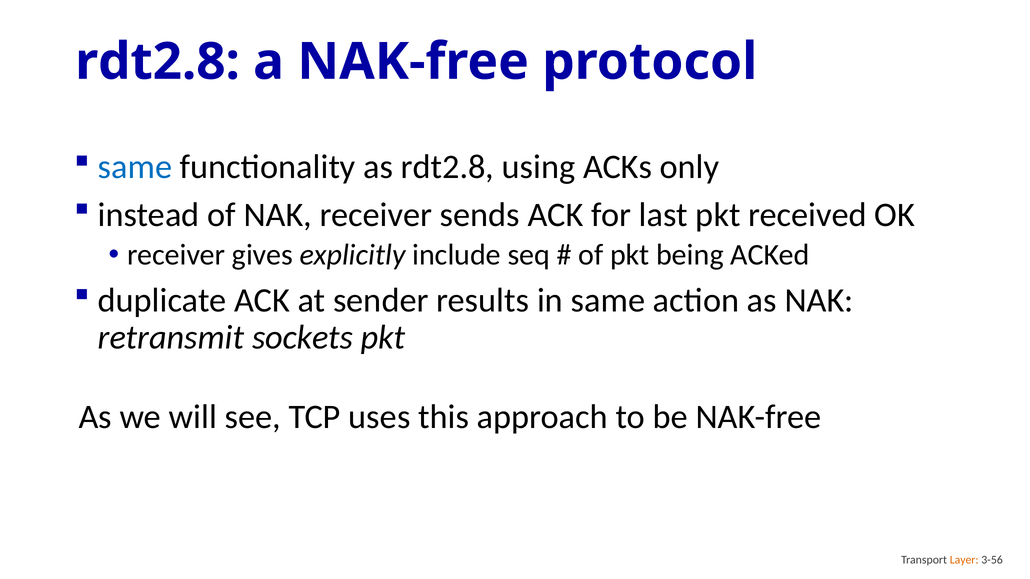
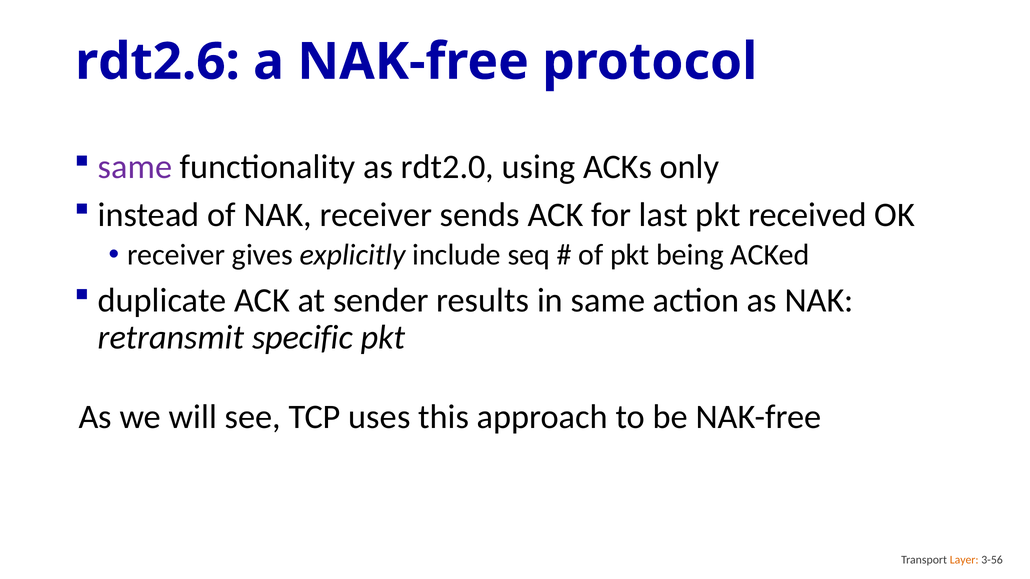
rdt2.8: rdt2.8 -> rdt2.6 (158, 62)
same colour: blue -> purple (135, 167)
as rdt2.8: rdt2.8 -> rdt2.0 (447, 167)
sockets: sockets -> specific (303, 338)
